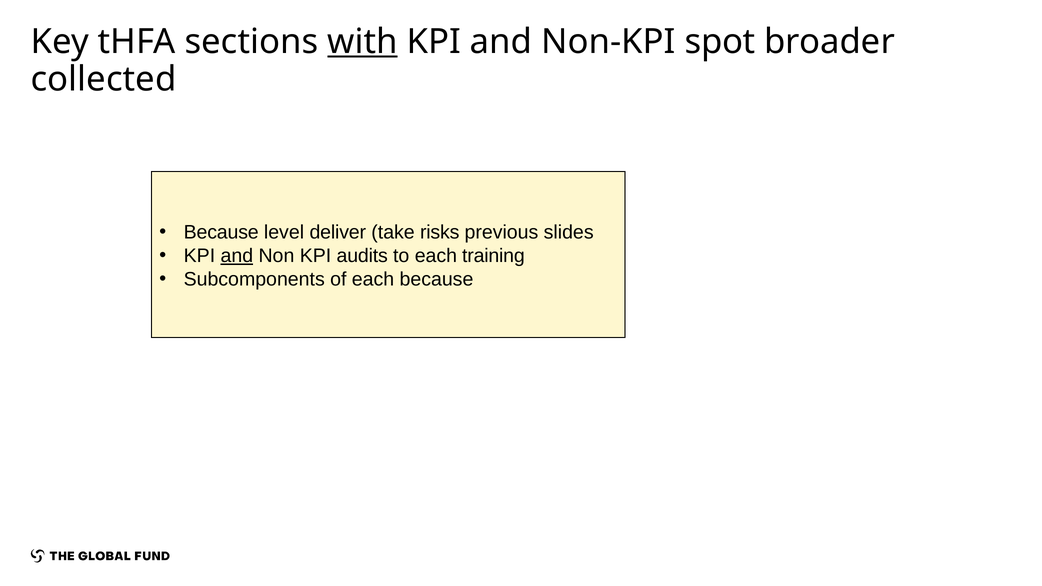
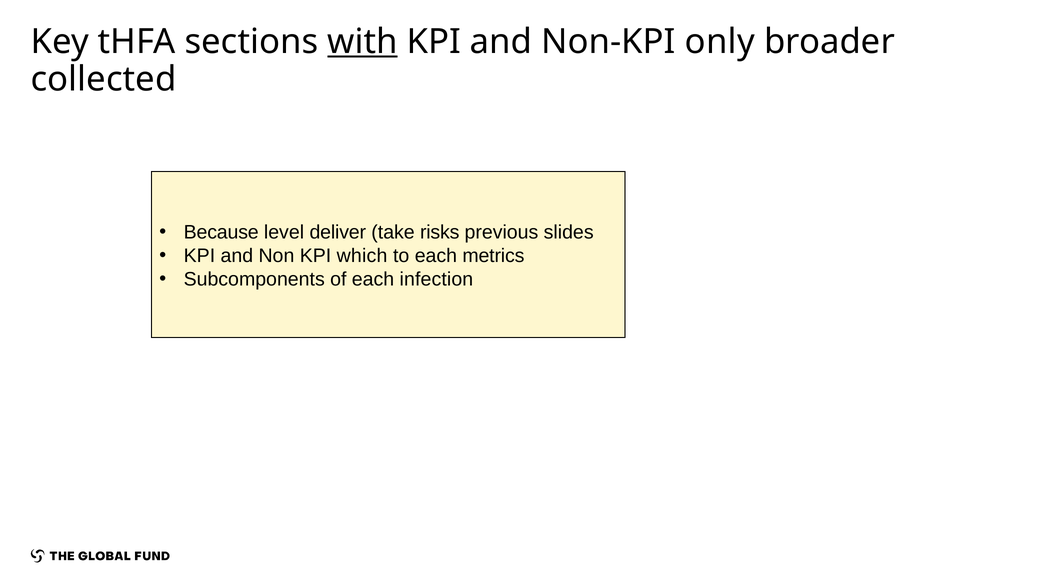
spot: spot -> only (720, 42)
and underline: present -> none (237, 256)
audits: audits -> which (362, 256)
training: training -> metrics (493, 256)
each because: because -> infection (436, 279)
